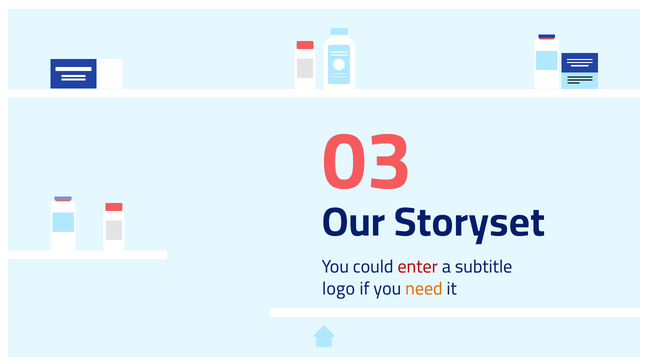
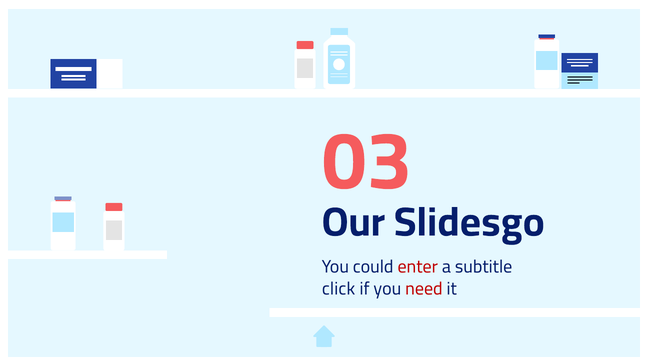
Storyset: Storyset -> Slidesgo (469, 223)
logo: logo -> click (339, 289)
need colour: orange -> red (424, 289)
